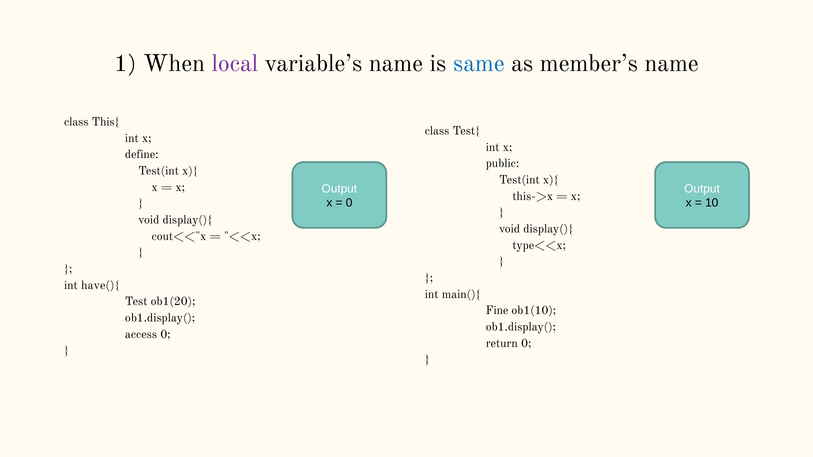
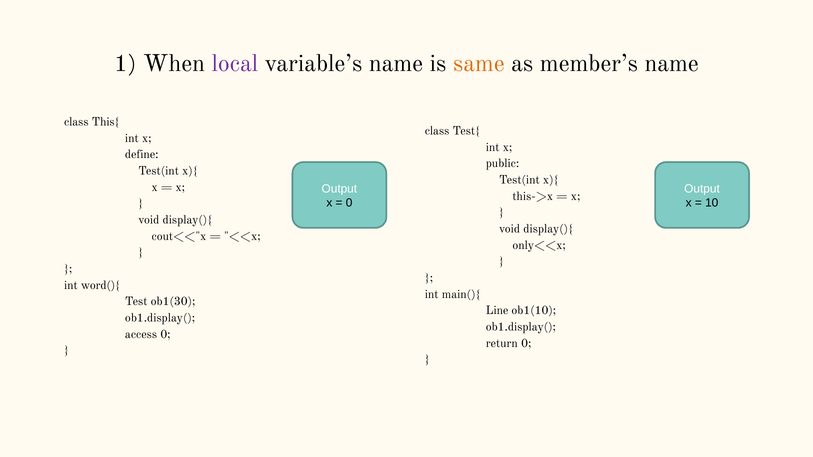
same colour: blue -> orange (479, 64)
type<<x: type<<x -> only<<x (539, 245)
have(){: have(){ -> word(){ (100, 285)
ob1(20: ob1(20 -> ob1(30 (173, 302)
Fine: Fine -> Line (497, 311)
